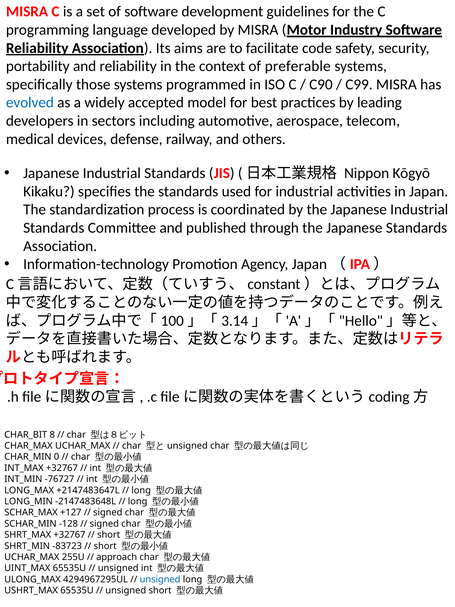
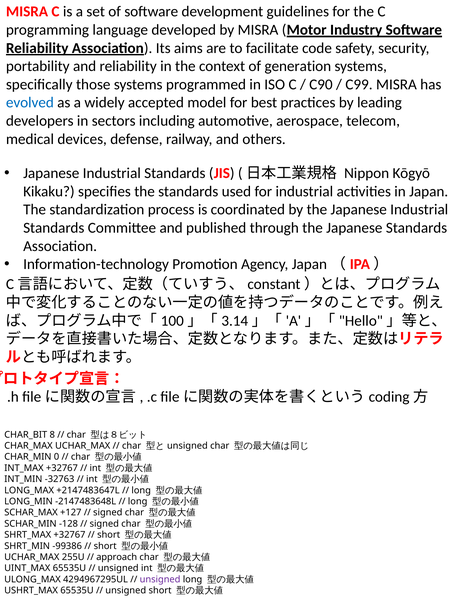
preferable: preferable -> generation (298, 66)
-76727: -76727 -> -32763 (60, 479)
-83723: -83723 -> -99386 (67, 546)
unsigned colour: blue -> purple (160, 579)
